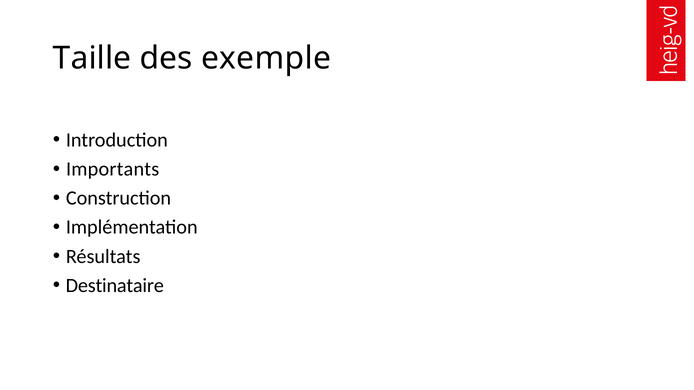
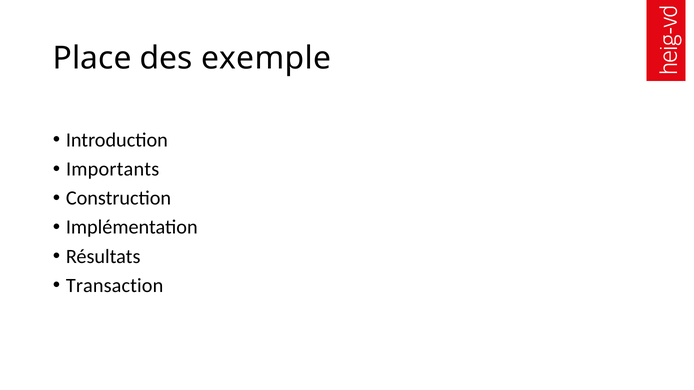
Taille: Taille -> Place (92, 58)
Destinataire: Destinataire -> Transaction (115, 286)
